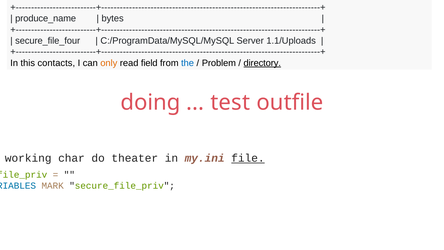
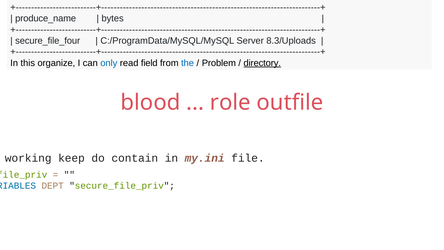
1.1/Uploads: 1.1/Uploads -> 8.3/Uploads (291, 41)
contacts: contacts -> organize (56, 63)
only colour: orange -> blue (109, 63)
doing: doing -> blood (151, 103)
test: test -> role (230, 103)
char: char -> keep (71, 158)
theater: theater -> contain (135, 158)
file underline: present -> none (248, 158)
MARK: MARK -> DEPT (53, 186)
